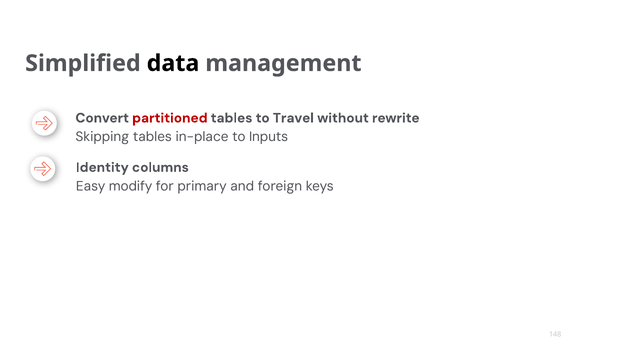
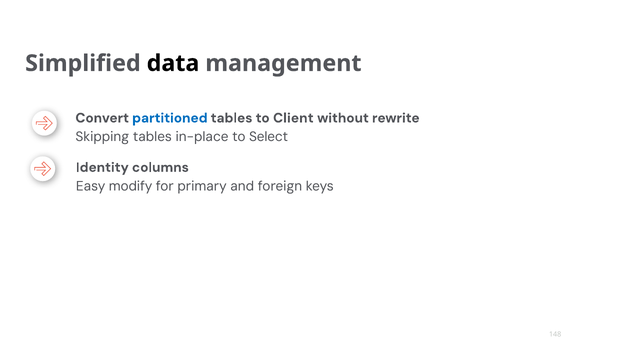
partitioned colour: red -> blue (170, 118)
Travel: Travel -> Client (293, 118)
Inputs: Inputs -> Select (269, 137)
